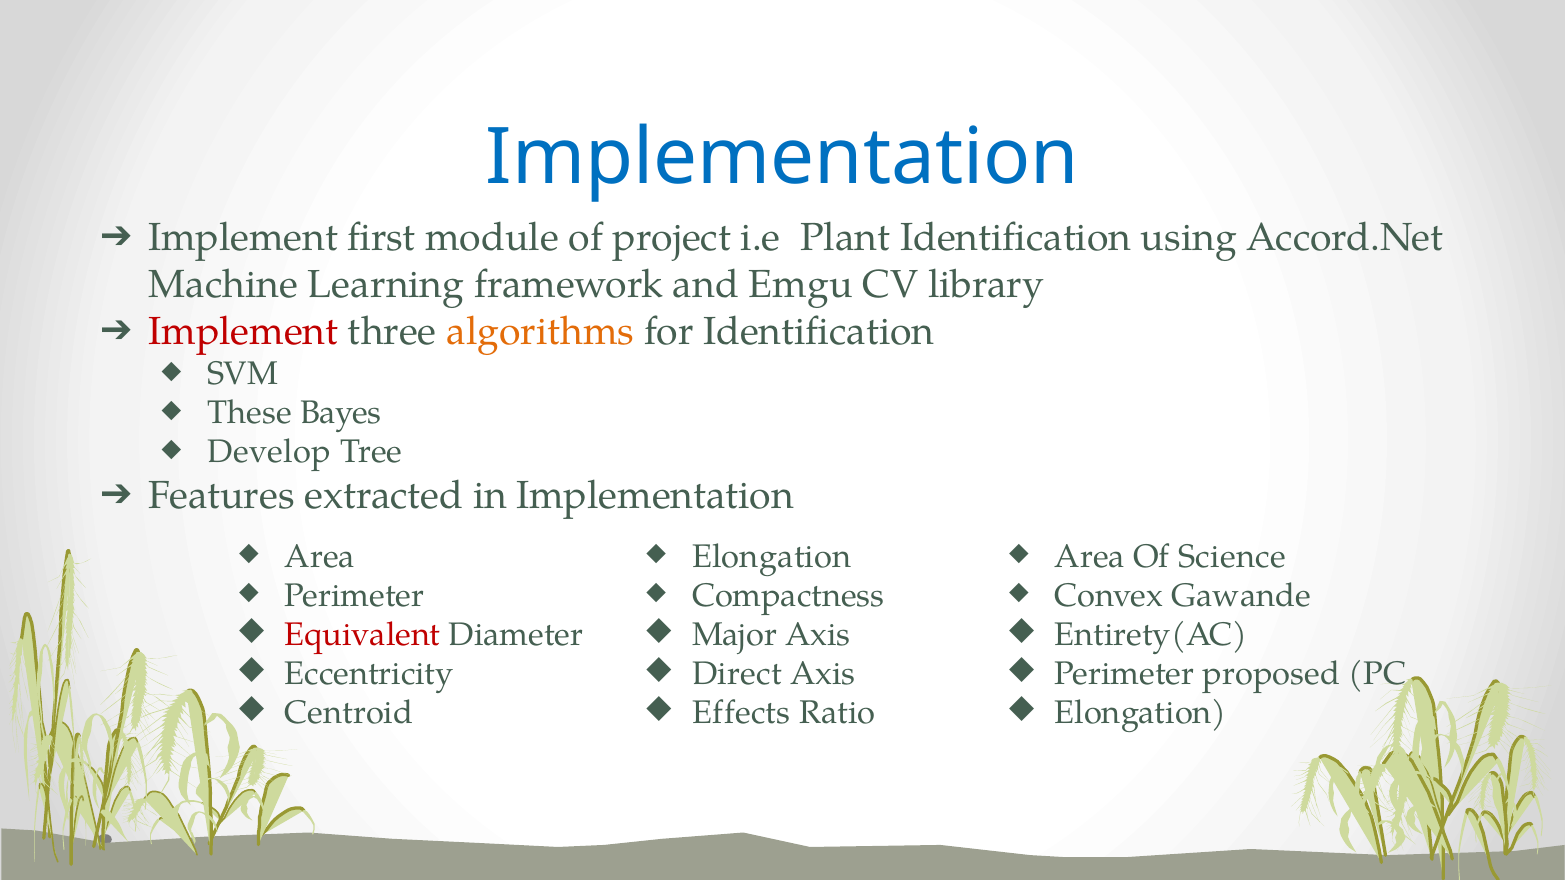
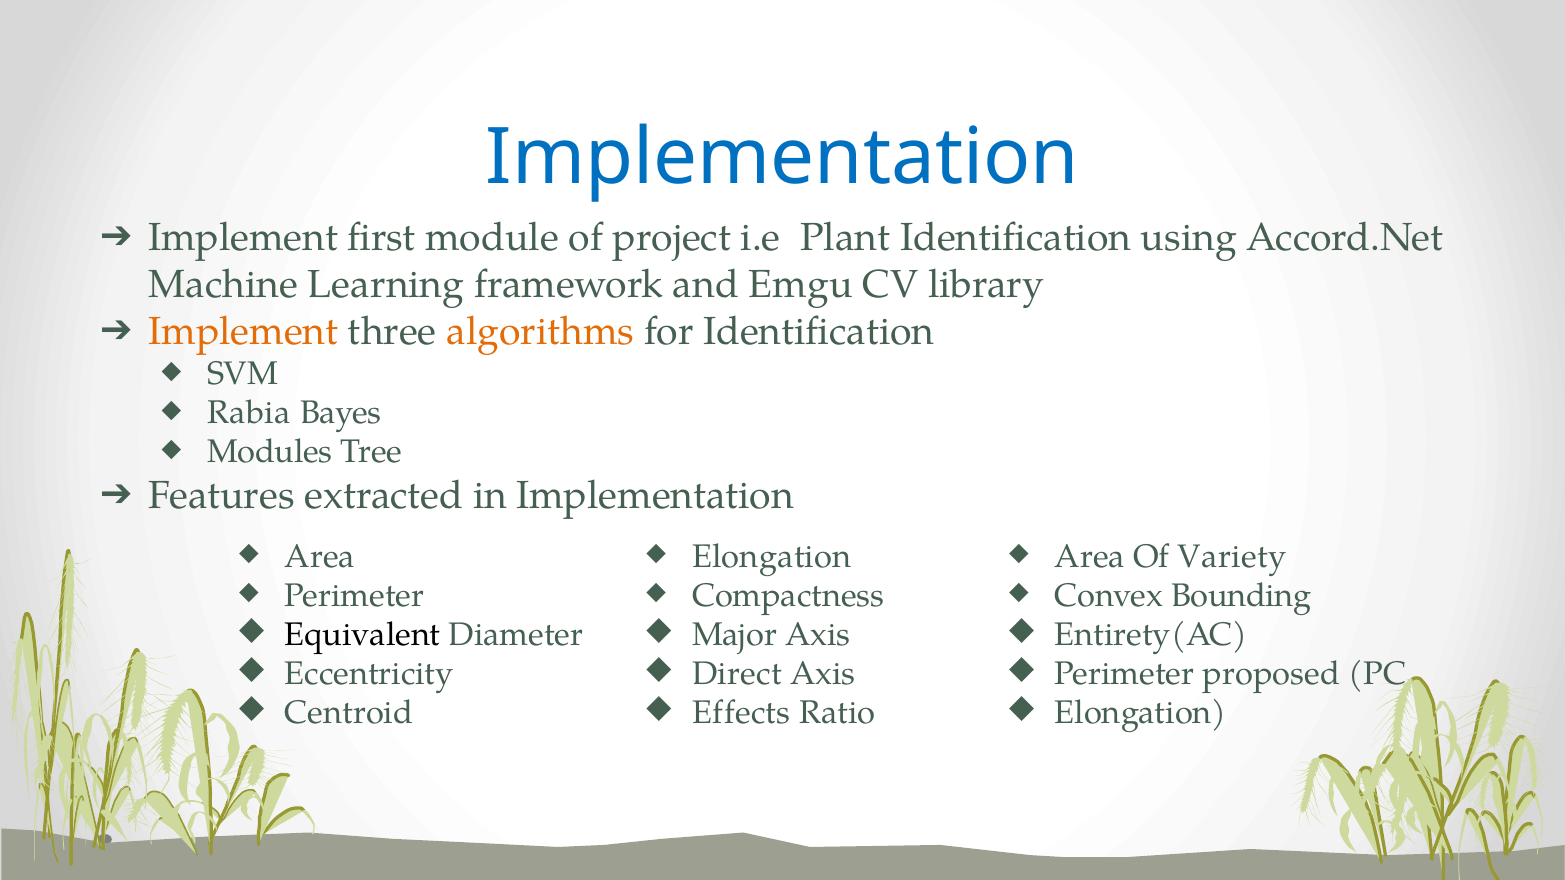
Implement colour: red -> orange (243, 331)
These: These -> Rabia (249, 413)
Develop: Develop -> Modules (270, 452)
Science: Science -> Variety (1232, 557)
Gawande: Gawande -> Bounding (1241, 596)
Equivalent colour: red -> black (363, 635)
